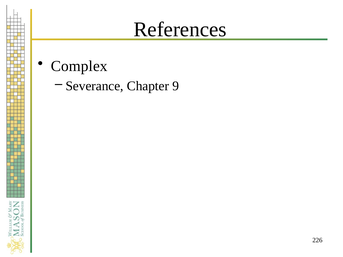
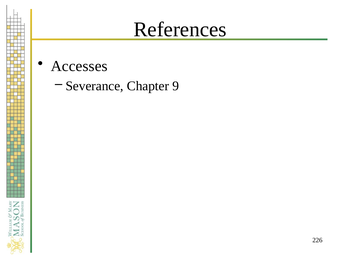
Complex: Complex -> Accesses (79, 66)
